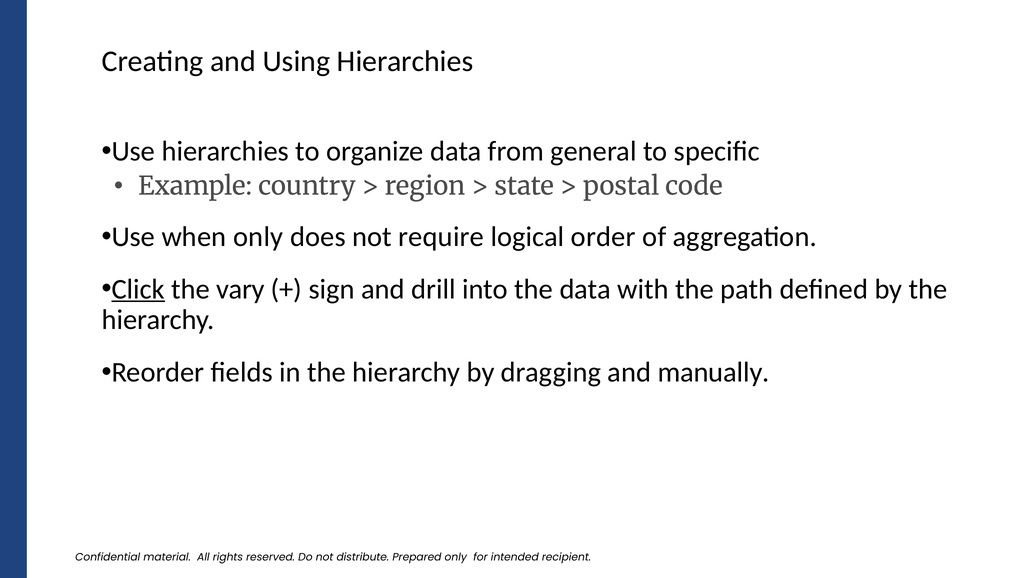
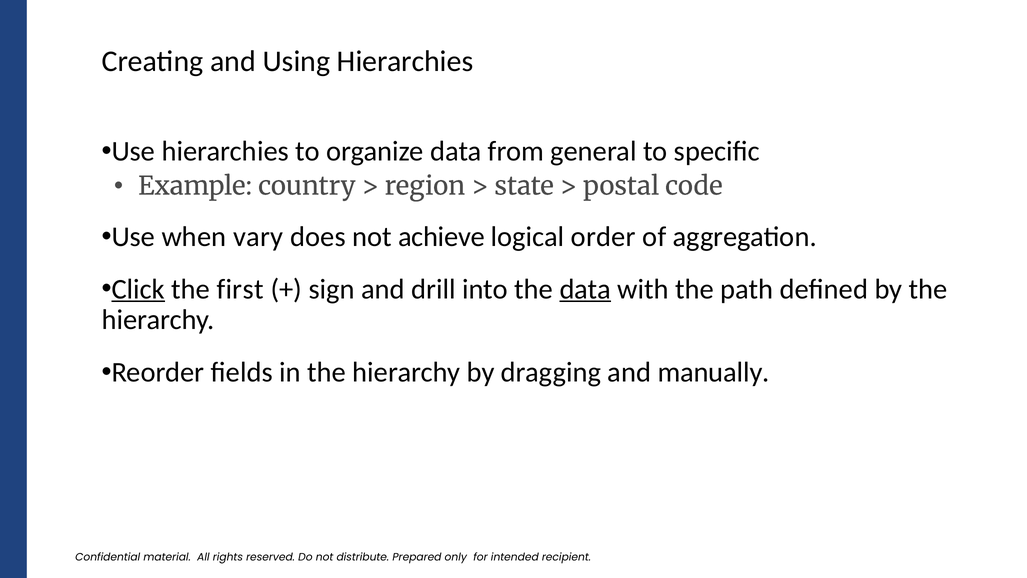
when only: only -> vary (258, 237)
require: require -> achieve (441, 237)
vary: vary -> first (240, 289)
data underline: none -> present (585, 289)
